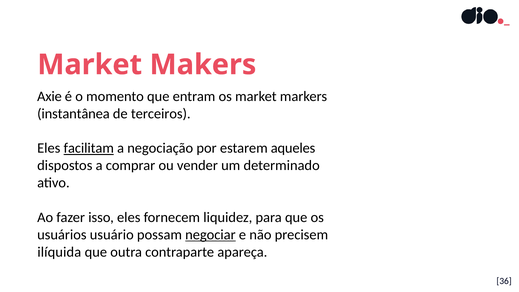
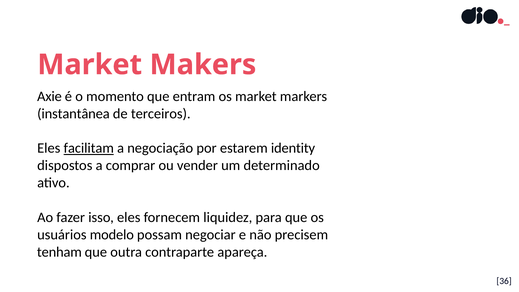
aqueles: aqueles -> identity (293, 148)
usuário: usuário -> modelo (112, 235)
negociar underline: present -> none (210, 235)
ilíquida: ilíquida -> tenham (59, 252)
